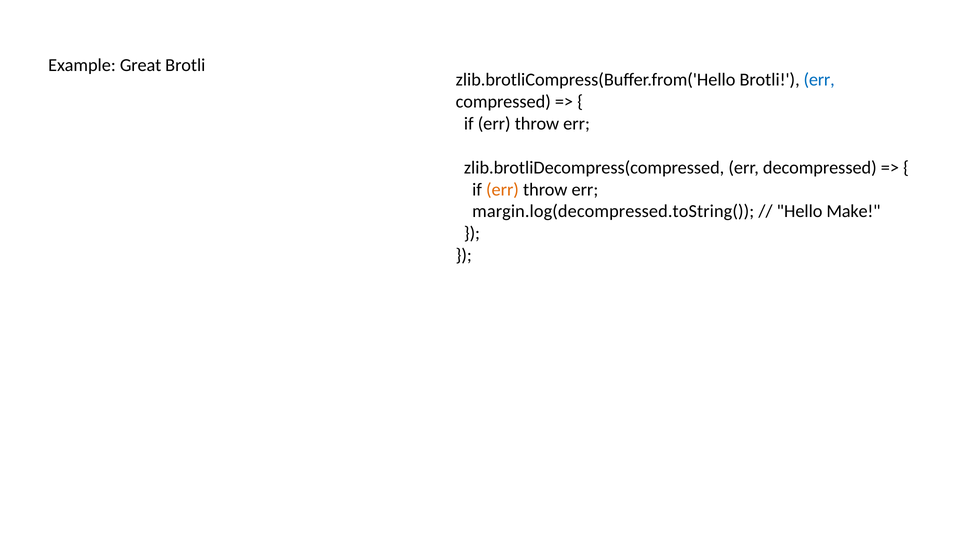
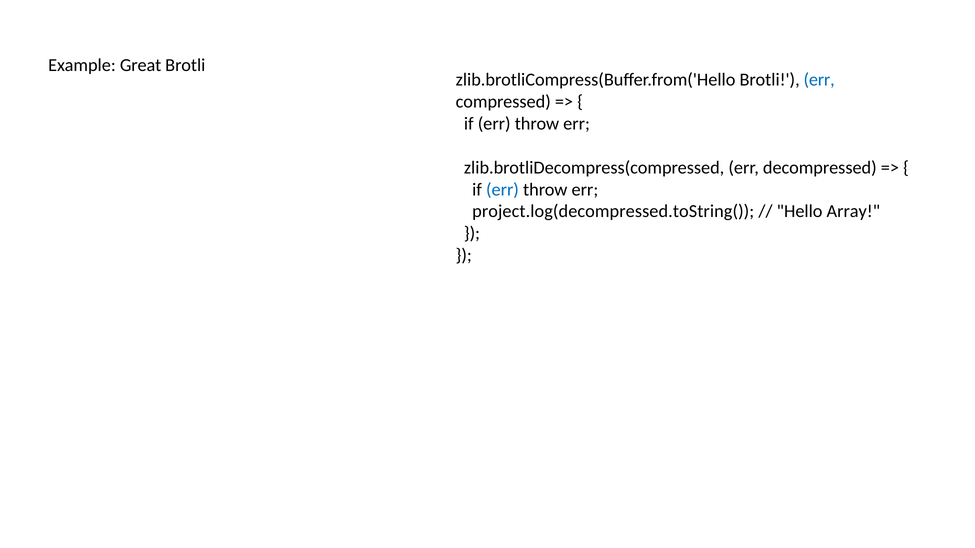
err colour: orange -> blue (502, 190)
margin.log(decompressed.toString(: margin.log(decompressed.toString( -> project.log(decompressed.toString( (613, 212)
Make: Make -> Array (853, 212)
